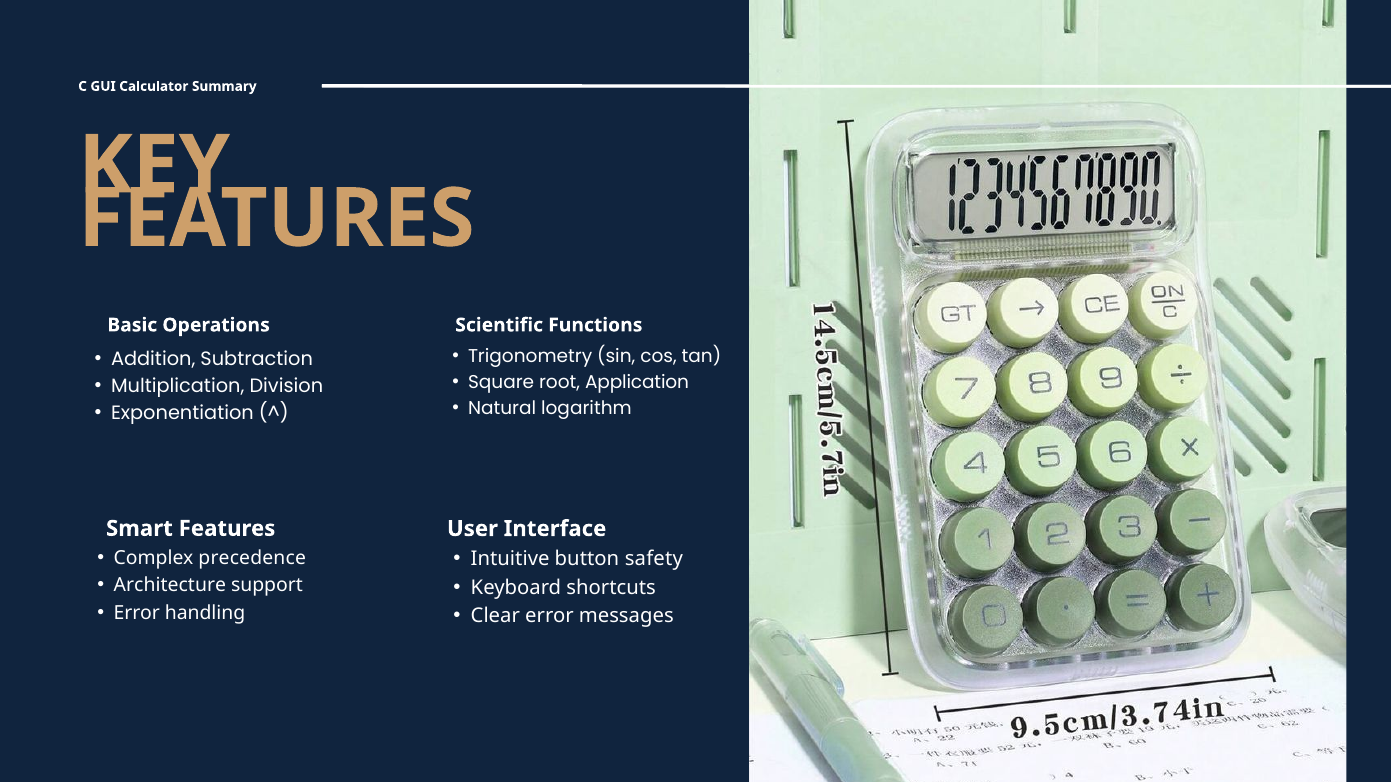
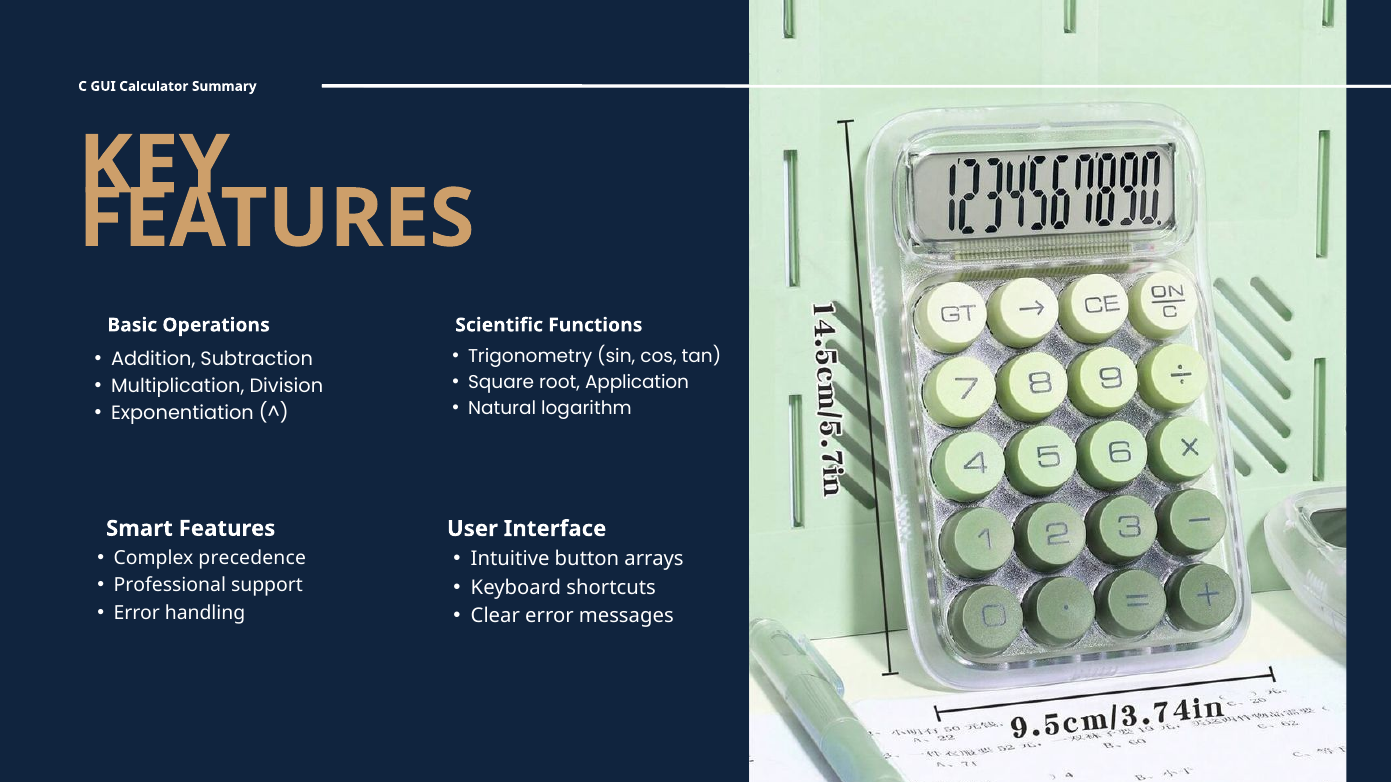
safety: safety -> arrays (654, 560)
Architecture: Architecture -> Professional (170, 586)
